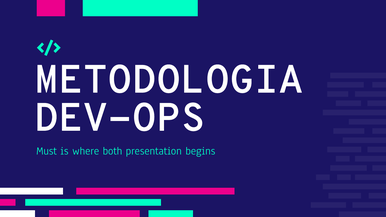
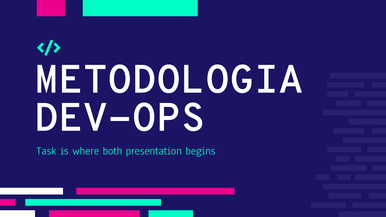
Must: Must -> Task (46, 151)
